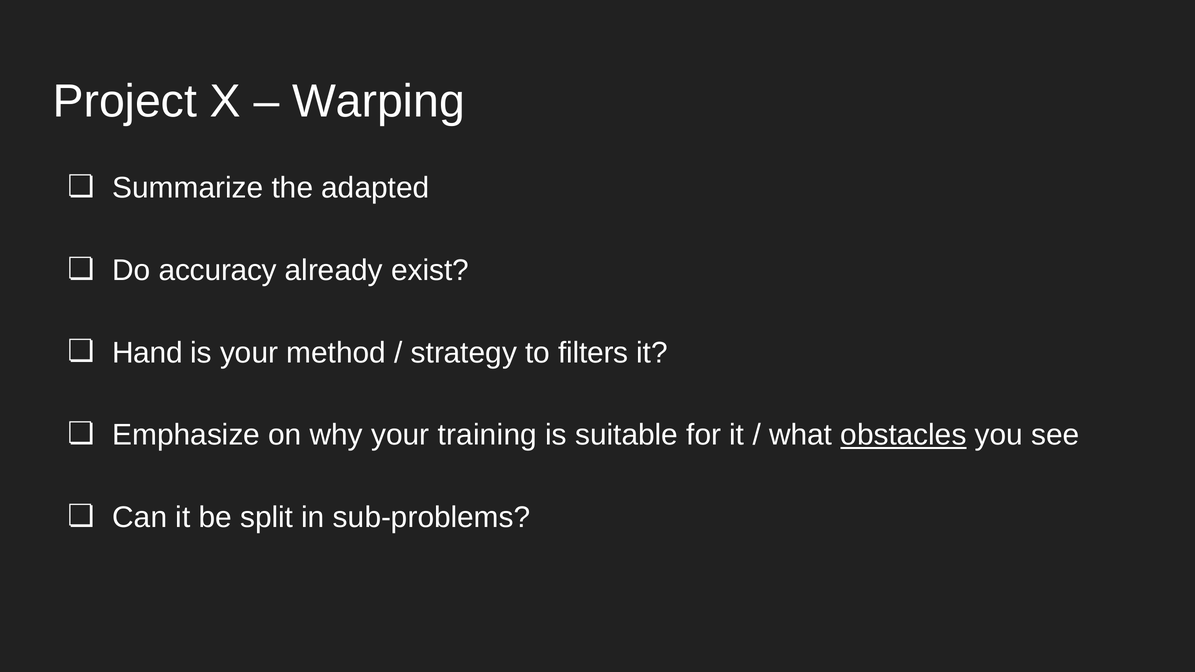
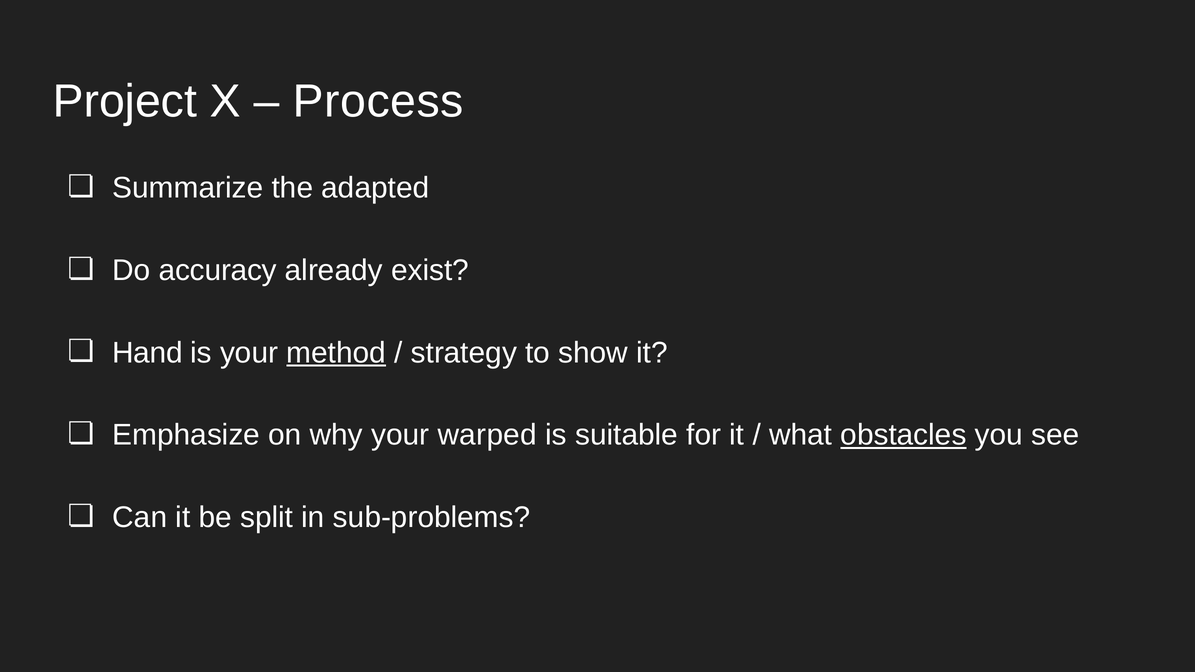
Warping: Warping -> Process (378, 101)
method underline: none -> present (336, 353)
filters: filters -> show (593, 353)
training: training -> warped (487, 435)
